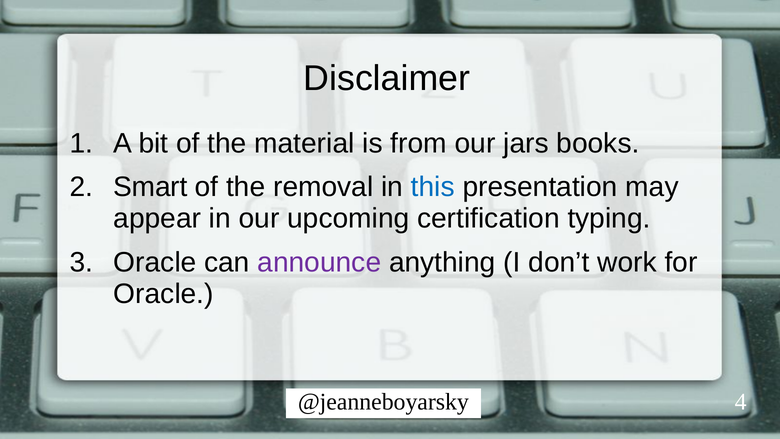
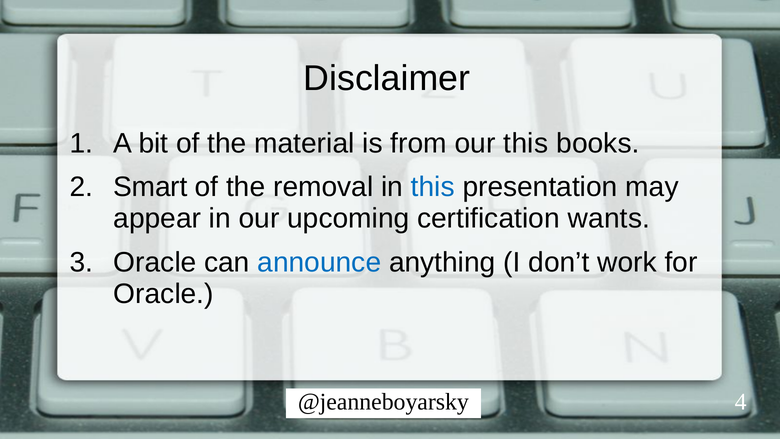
our jars: jars -> this (526, 143)
typing: typing -> wants (609, 218)
announce colour: purple -> blue (319, 262)
